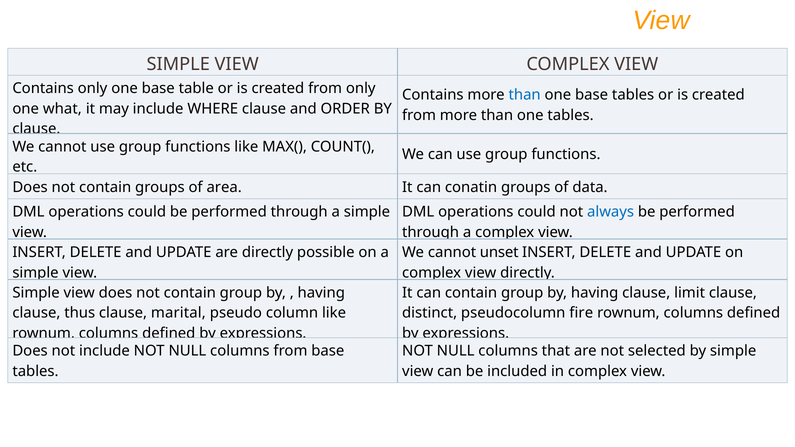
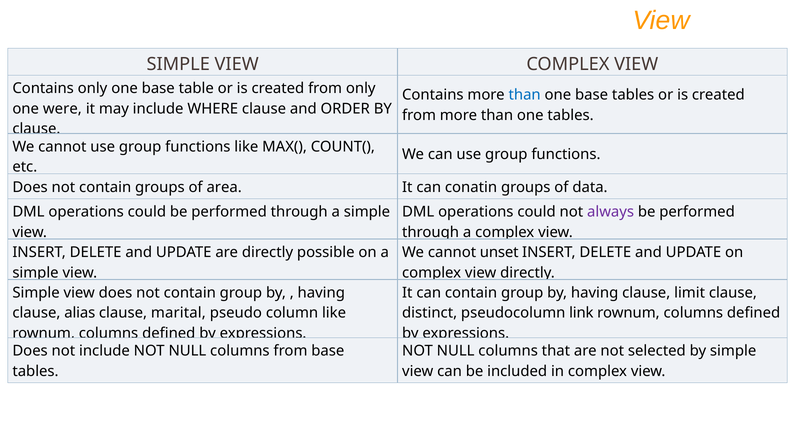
what: what -> were (62, 109)
always colour: blue -> purple (611, 212)
thus: thus -> alias (80, 313)
fire: fire -> link (581, 313)
